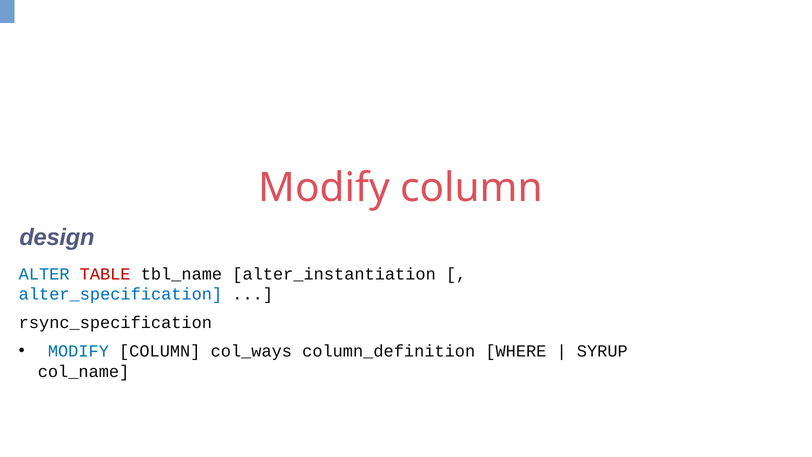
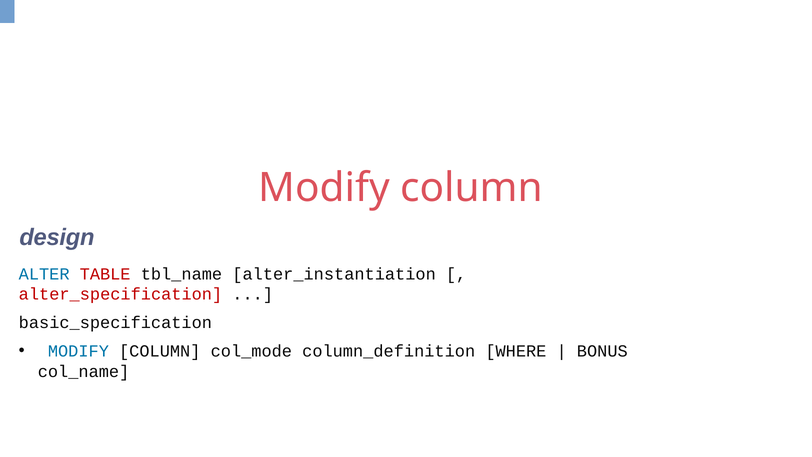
alter_specification colour: blue -> red (120, 294)
rsync_specification: rsync_specification -> basic_specification (115, 323)
col_ways: col_ways -> col_mode (251, 351)
SYRUP: SYRUP -> BONUS (602, 351)
